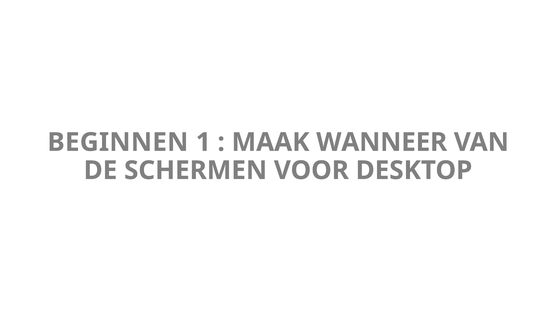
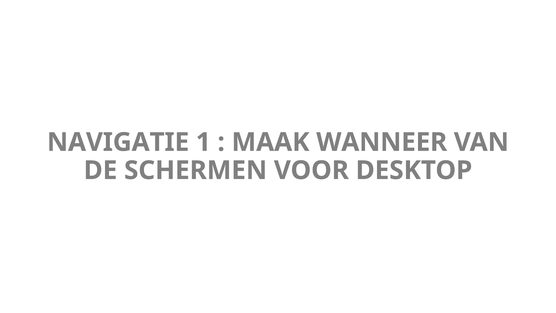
BEGINNEN: BEGINNEN -> NAVIGATIE (118, 142)
